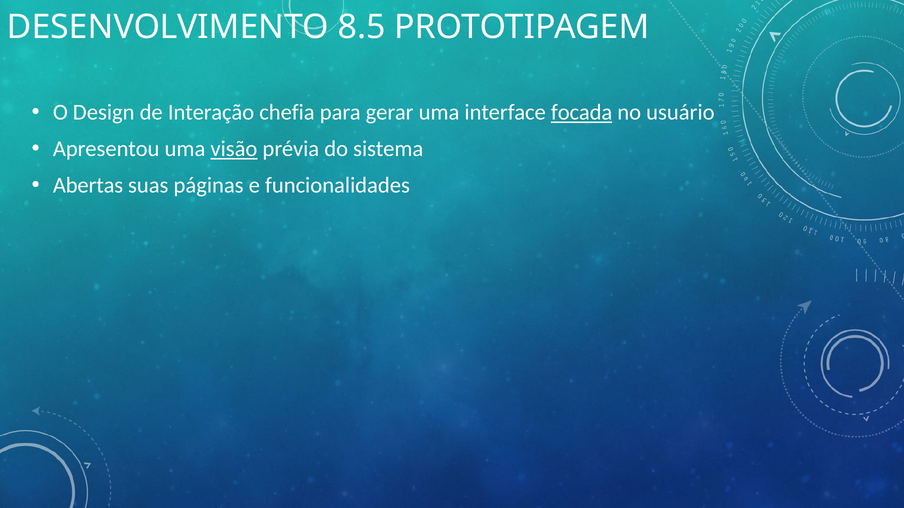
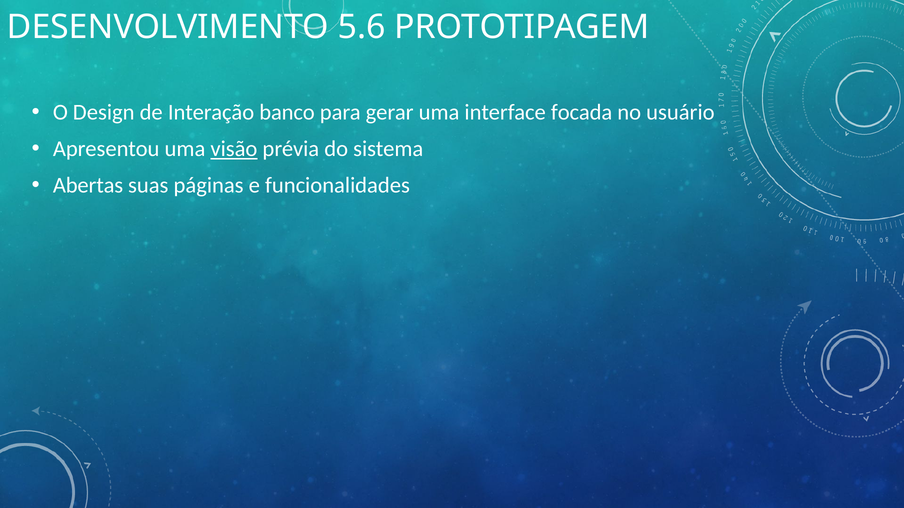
8.5: 8.5 -> 5.6 (362, 27)
chefia: chefia -> banco (287, 113)
focada underline: present -> none (582, 113)
